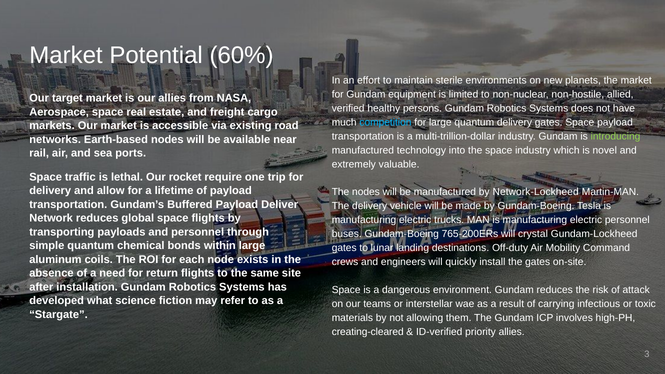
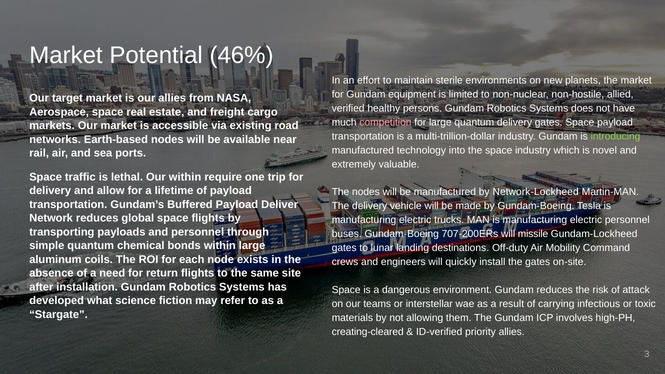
60%: 60% -> 46% (242, 55)
competition colour: light blue -> pink (385, 122)
Our rocket: rocket -> within (185, 177)
765-200ERs: 765-200ERs -> 707-200ERs (470, 234)
crystal: crystal -> missile (533, 234)
